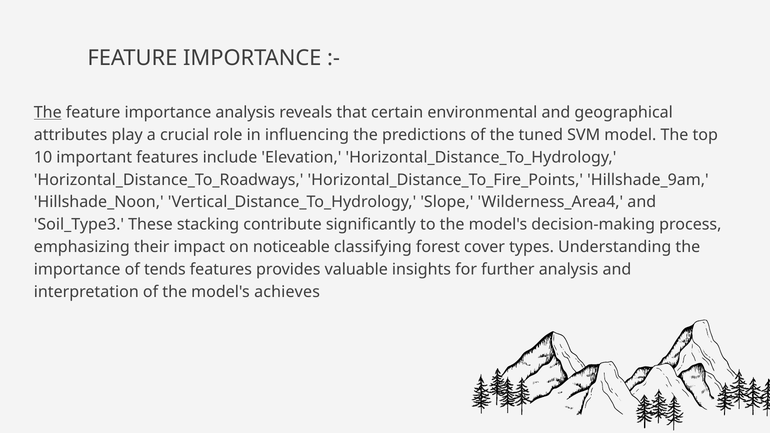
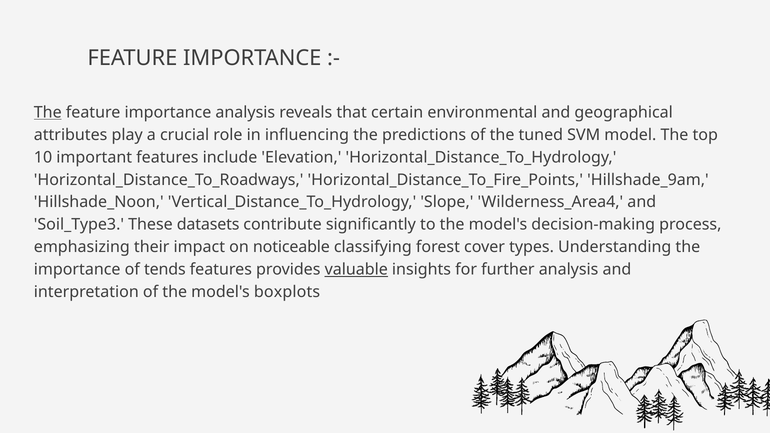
stacking: stacking -> datasets (208, 225)
valuable underline: none -> present (356, 270)
achieves: achieves -> boxplots (287, 292)
